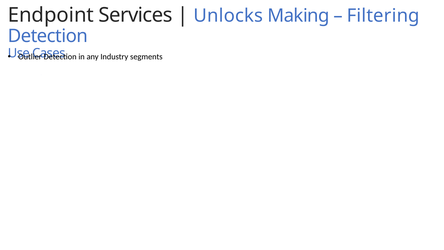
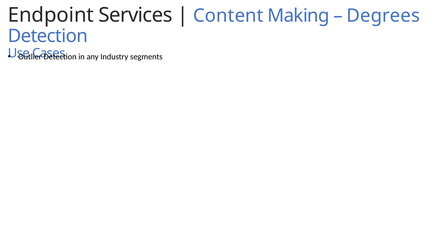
Unlocks: Unlocks -> Content (228, 16)
Filtering: Filtering -> Degrees (383, 16)
